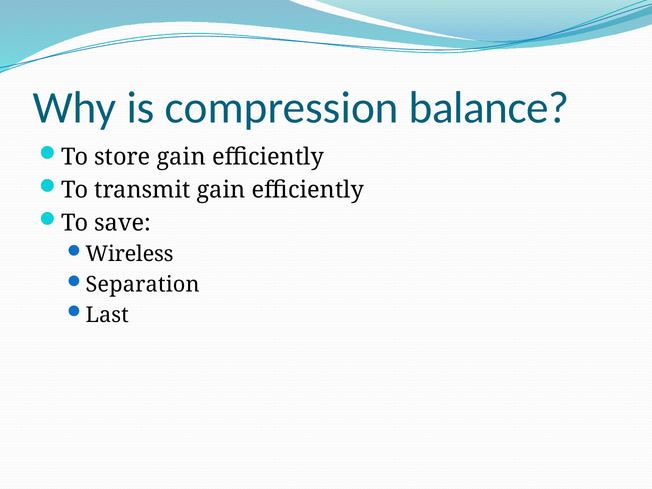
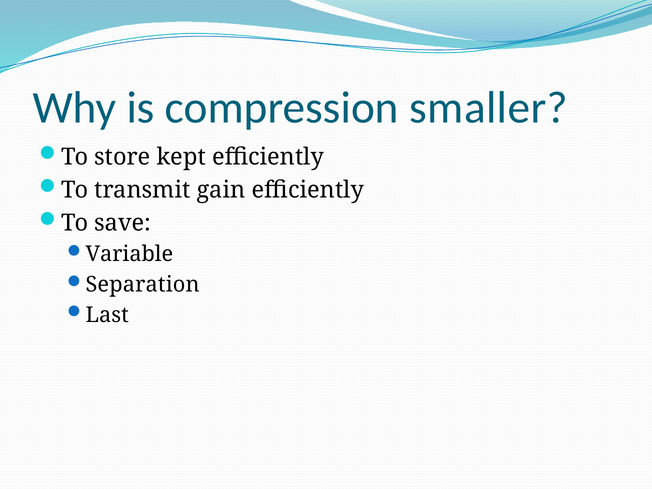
balance: balance -> smaller (489, 108)
store gain: gain -> kept (181, 157)
Wireless: Wireless -> Variable (129, 254)
